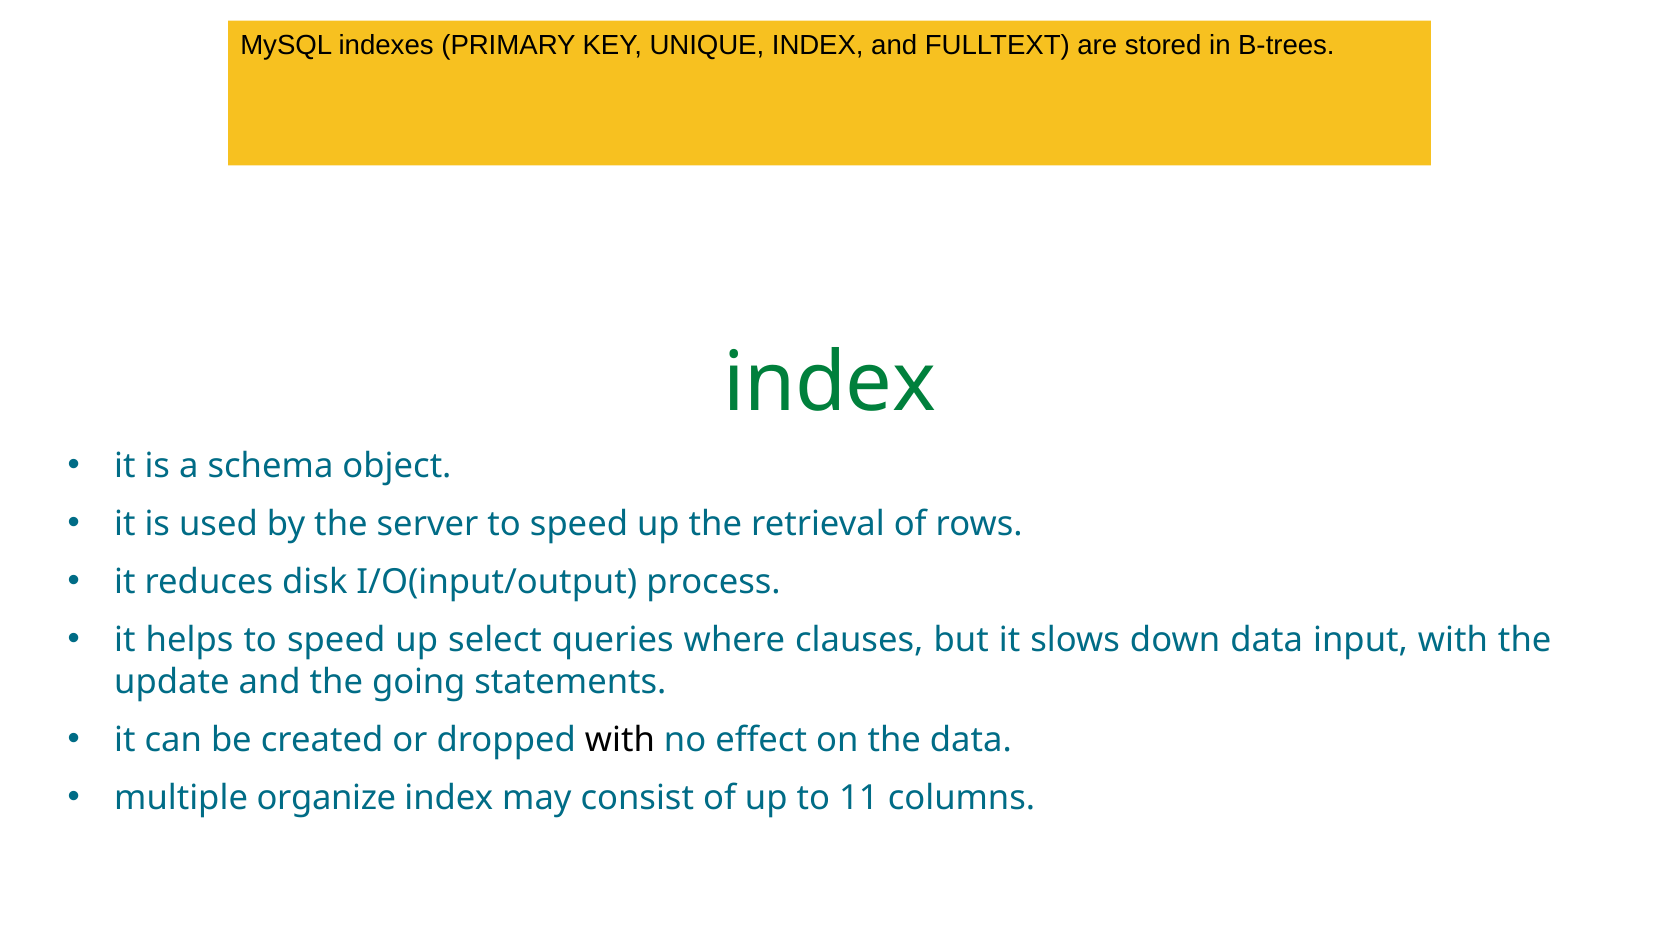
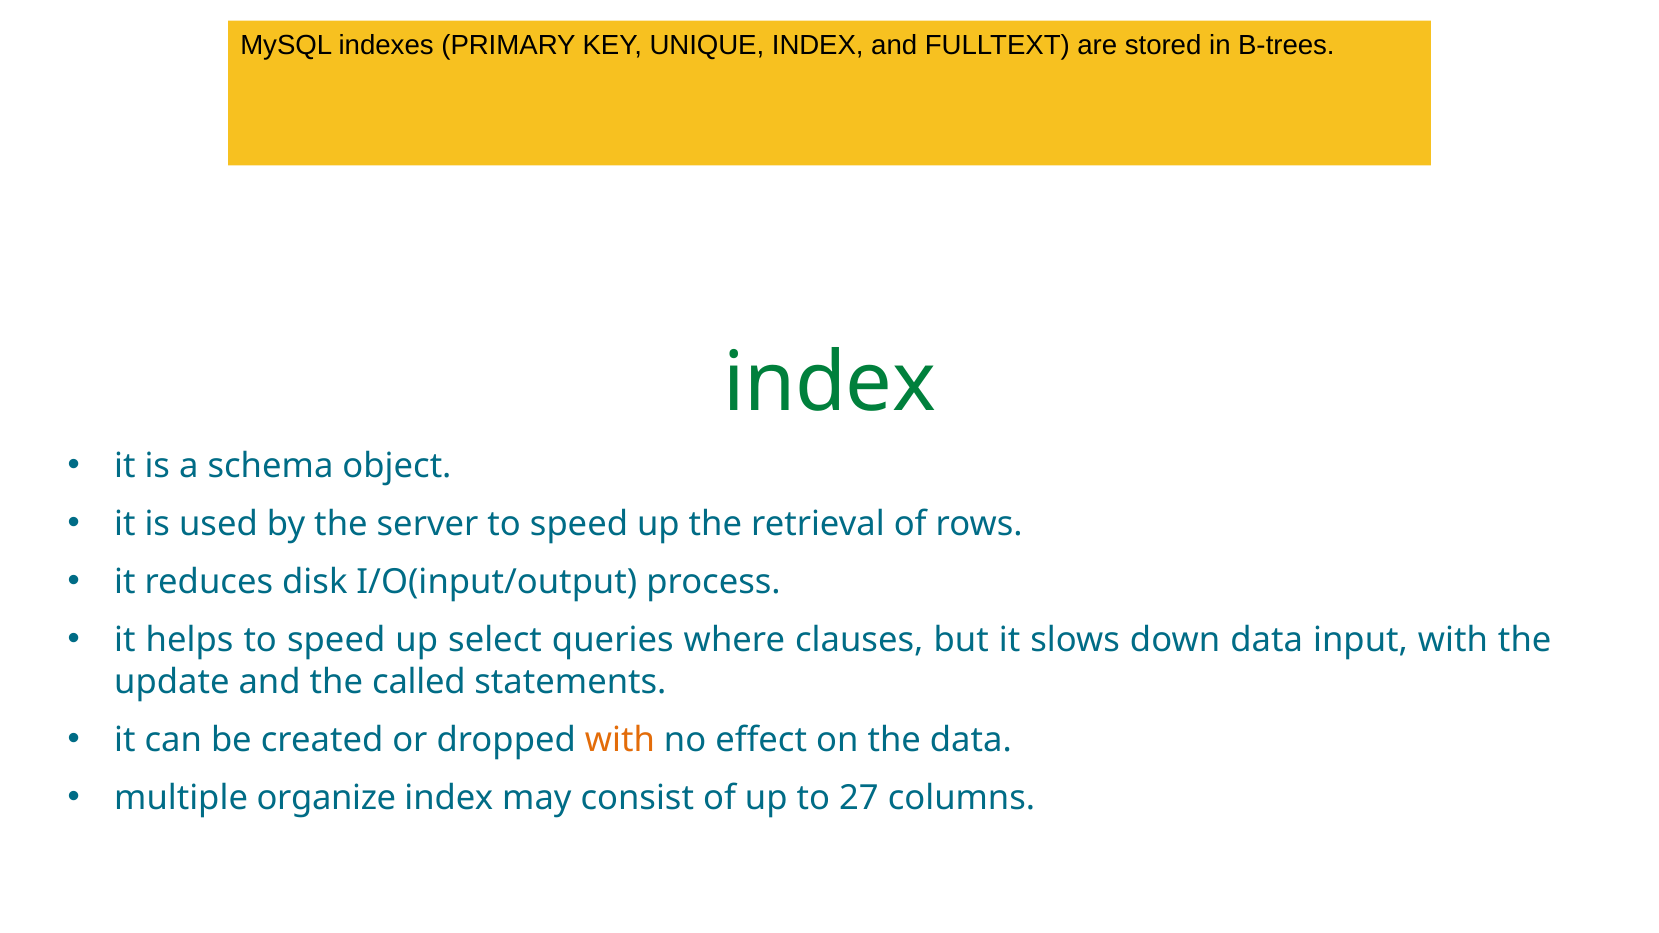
going: going -> called (419, 682)
with colour: black -> orange (620, 740)
11: 11 -> 27 (859, 798)
